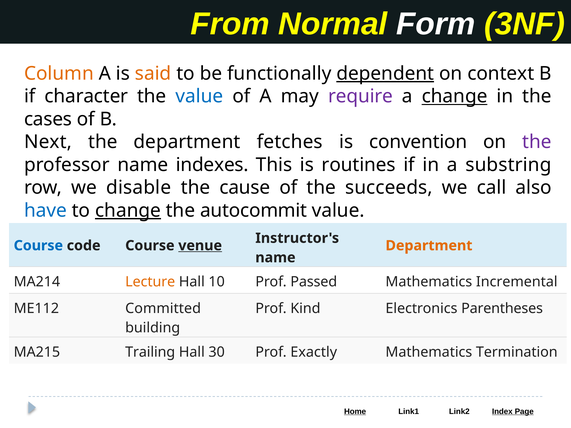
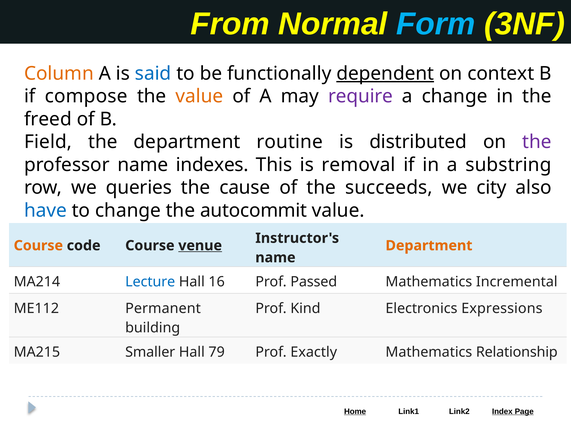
Form colour: white -> light blue (436, 24)
said colour: orange -> blue (153, 74)
character: character -> compose (86, 96)
value colour: blue -> orange (199, 96)
change underline: present -> none (455, 96)
cases: cases -> freed (48, 119)
Next: Next -> Field (48, 142)
fetches: fetches -> routine (290, 142)
convention: convention -> distributed (418, 142)
routines: routines -> removal (359, 165)
disable: disable -> queries (139, 188)
call: call -> city (492, 188)
change underline: present -> none (128, 211)
Course colour: blue -> orange (38, 246)
Lecture colour: orange -> blue (150, 282)
10: 10 -> 16 (217, 282)
Committed: Committed -> Permanent (163, 309)
Parentheses: Parentheses -> Expressions (502, 309)
Trailing: Trailing -> Smaller (150, 352)
30: 30 -> 79 (217, 352)
Termination: Termination -> Relationship (517, 352)
